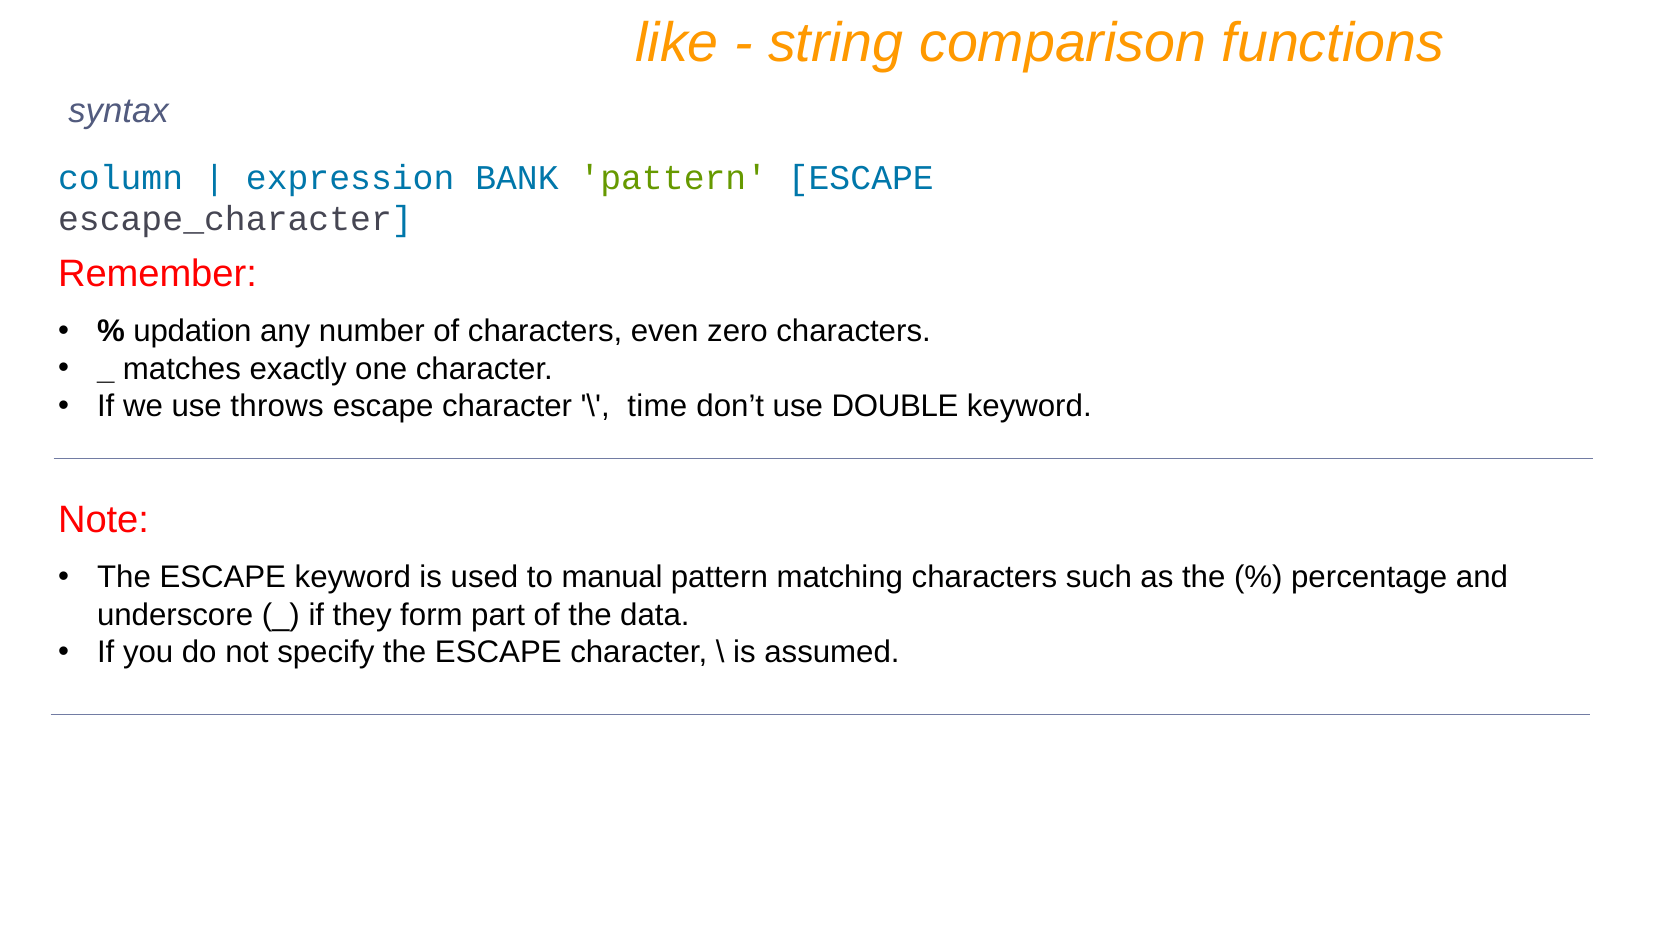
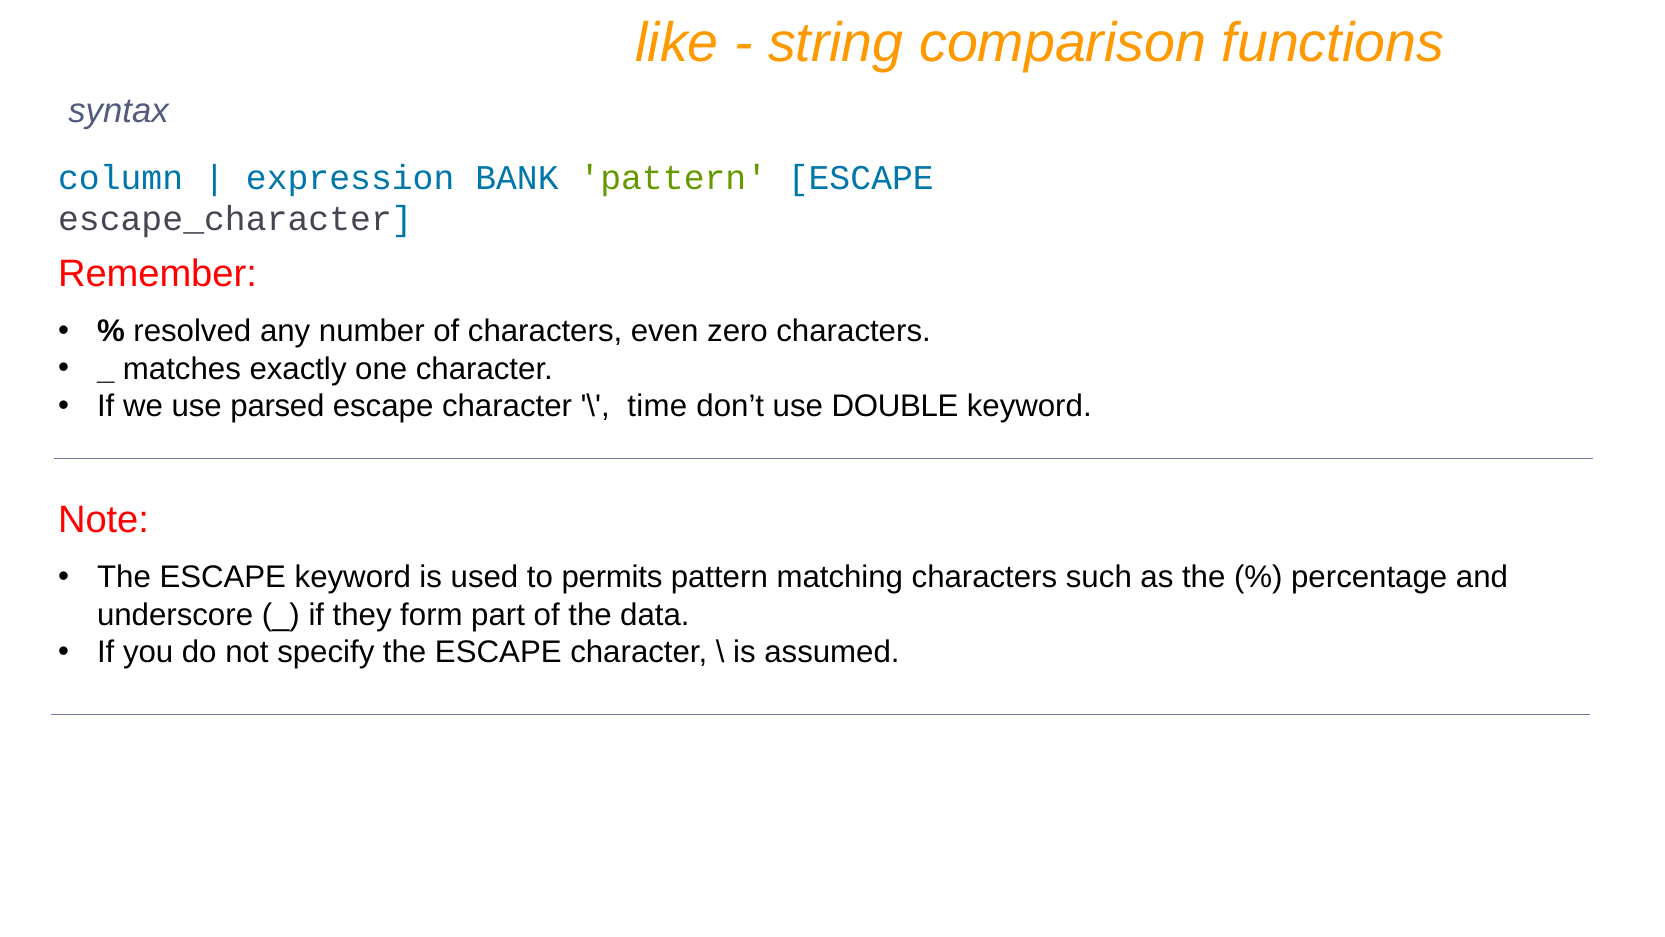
updation: updation -> resolved (192, 332)
throws: throws -> parsed (277, 406)
manual: manual -> permits (612, 577)
